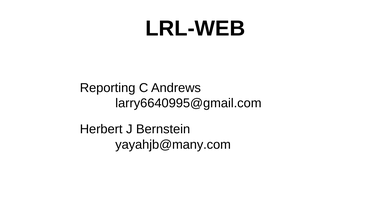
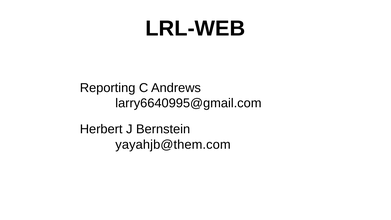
yayahjb@many.com: yayahjb@many.com -> yayahjb@them.com (173, 145)
